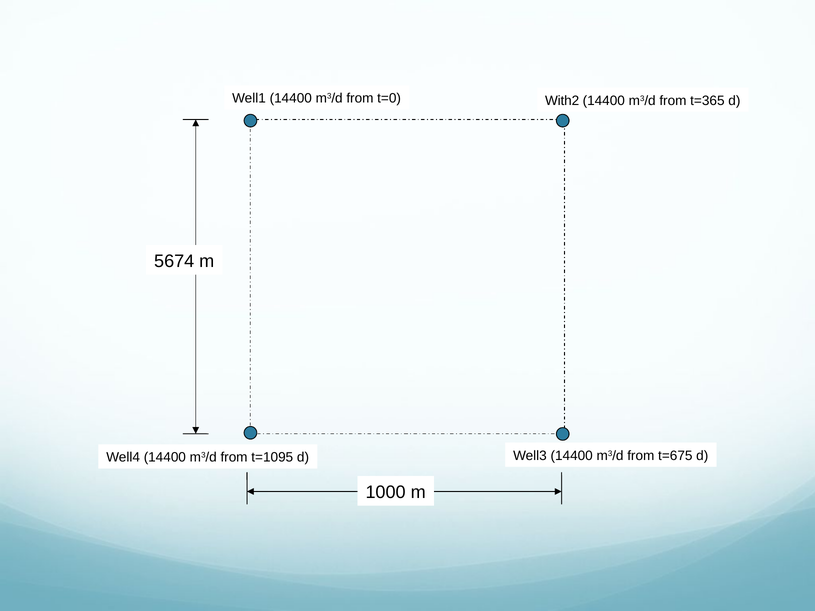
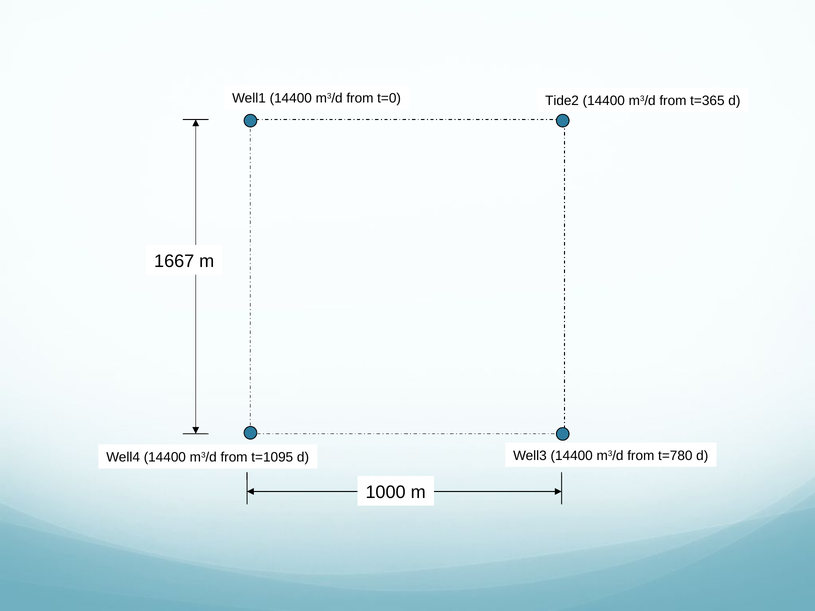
With2: With2 -> Tide2 (562, 101)
5674: 5674 -> 1667 (174, 261)
t=675: t=675 -> t=780 (675, 456)
